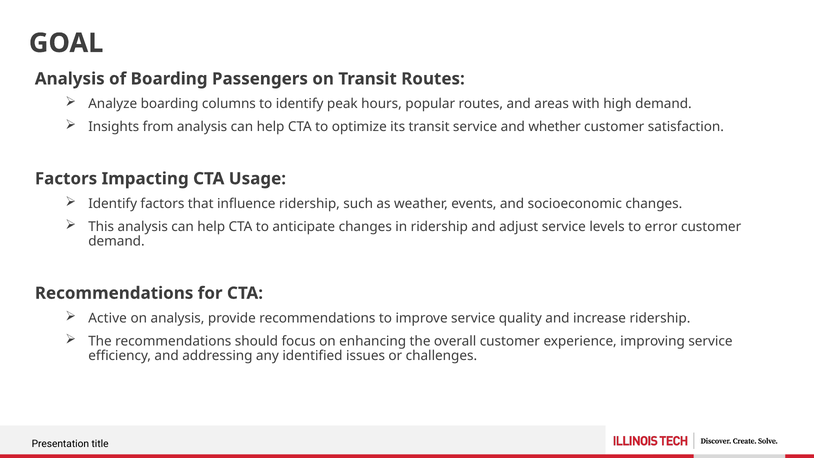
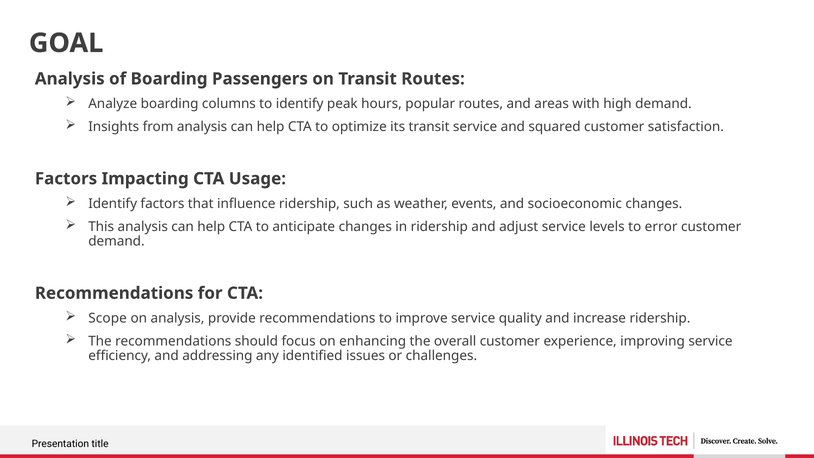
whether: whether -> squared (555, 127)
Active: Active -> Scope (108, 318)
